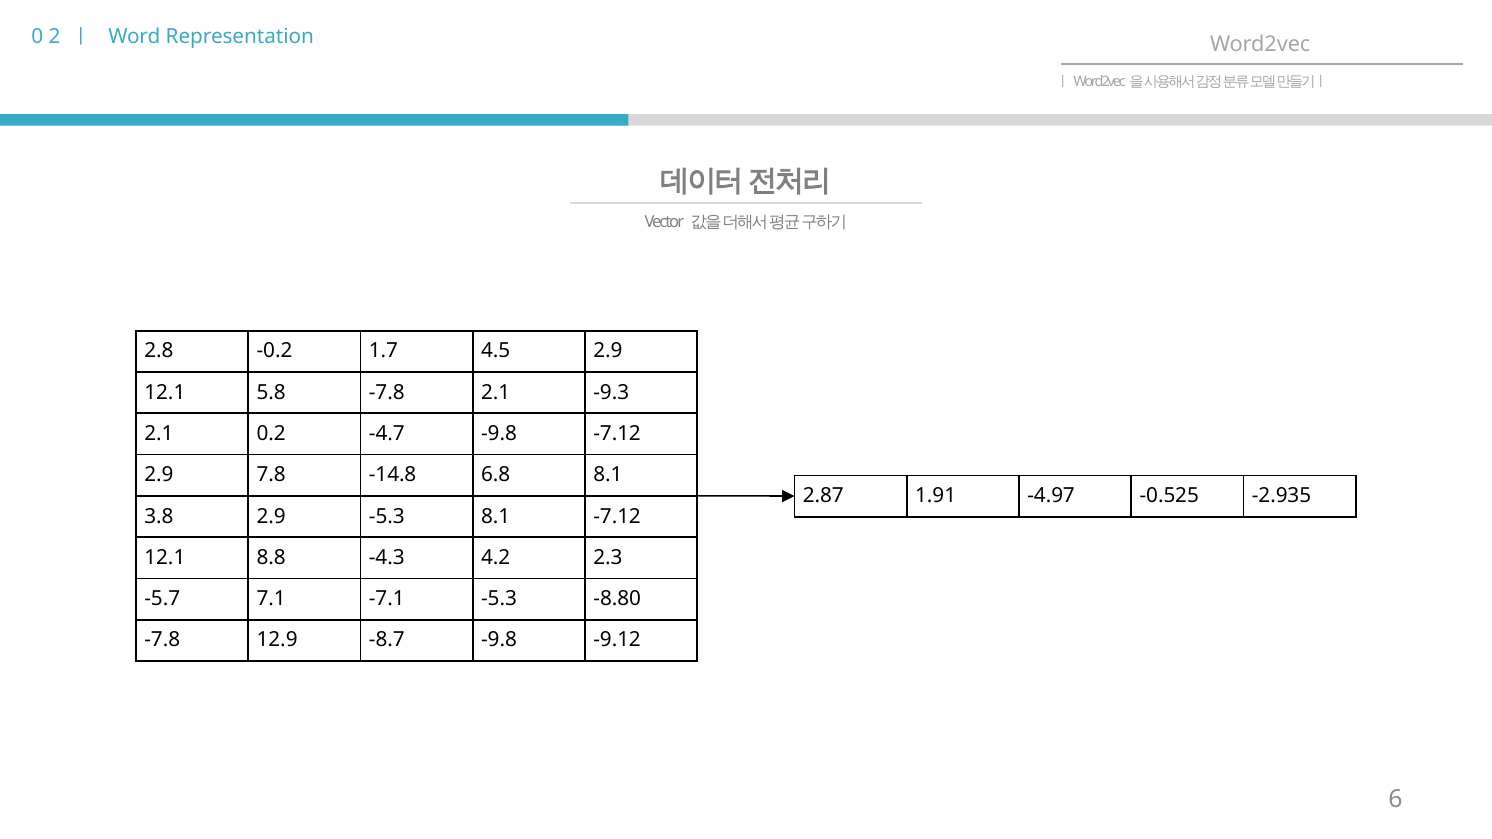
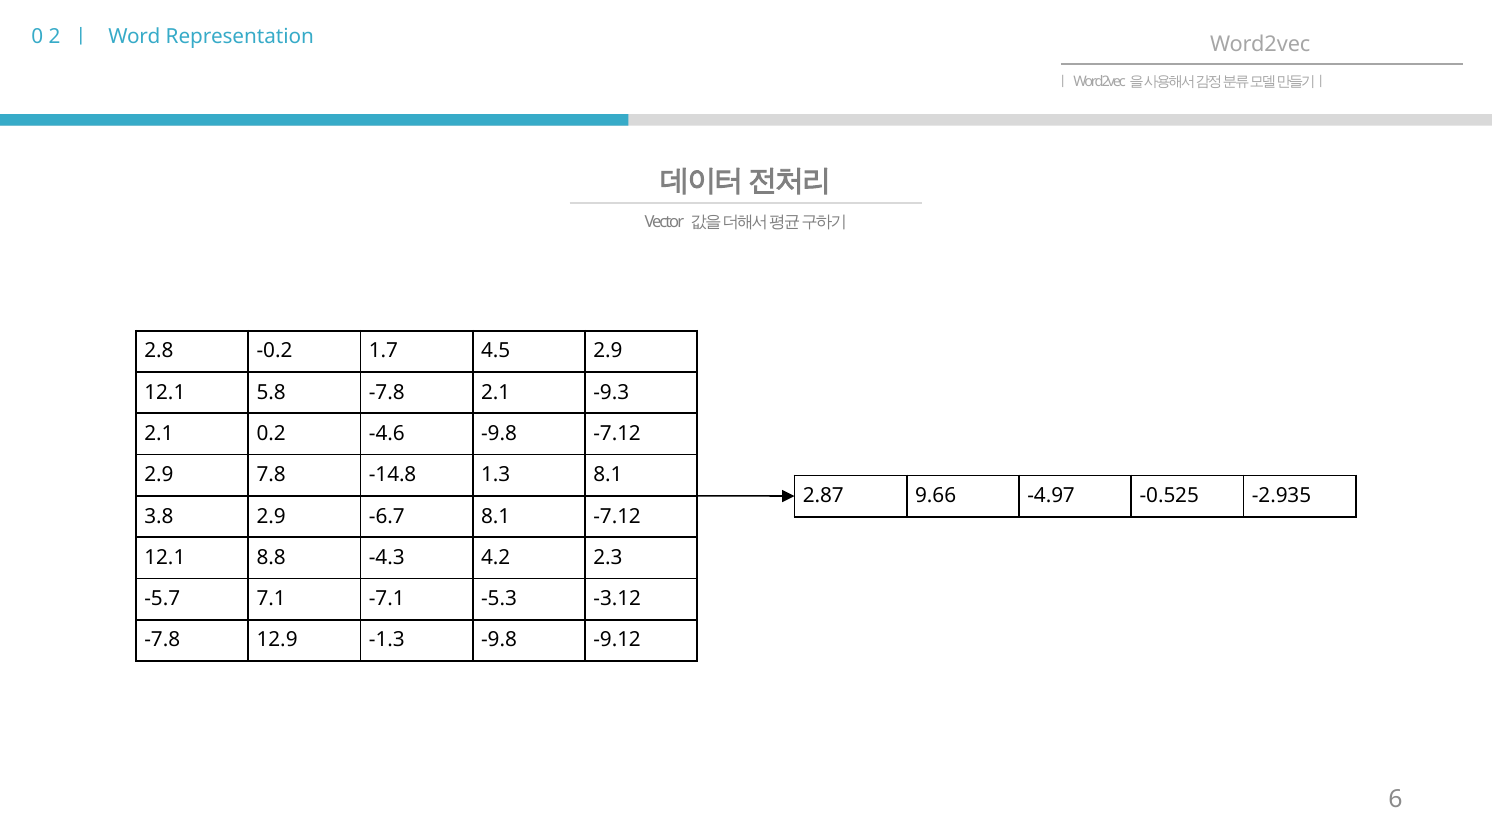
-4.7: -4.7 -> -4.6 (387, 434)
6.8: 6.8 -> 1.3 (496, 475)
1.91: 1.91 -> 9.66 (936, 496)
2.9 -5.3: -5.3 -> -6.7 (387, 516)
-8.80: -8.80 -> -3.12 (617, 599)
-8.7: -8.7 -> -1.3 (387, 640)
